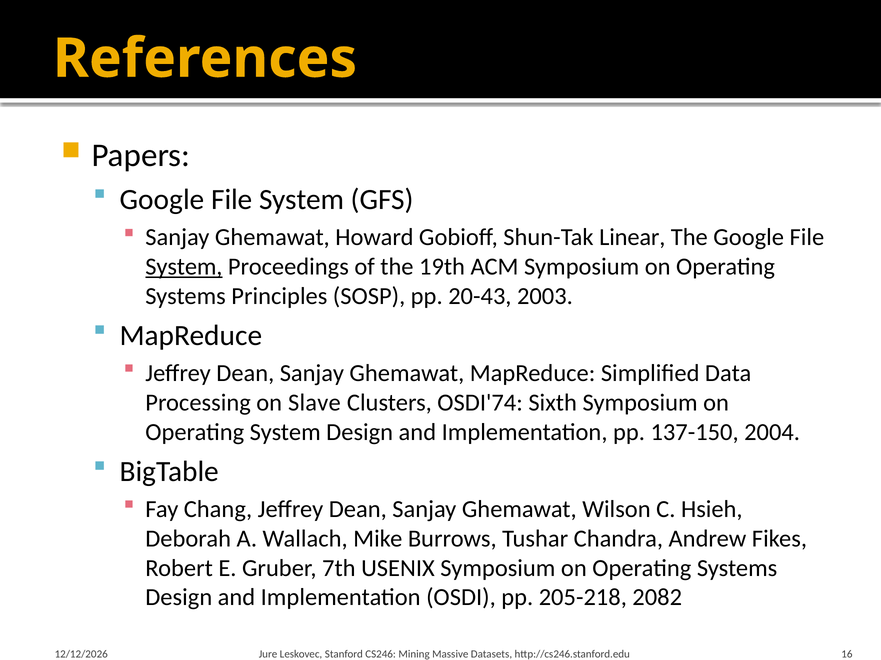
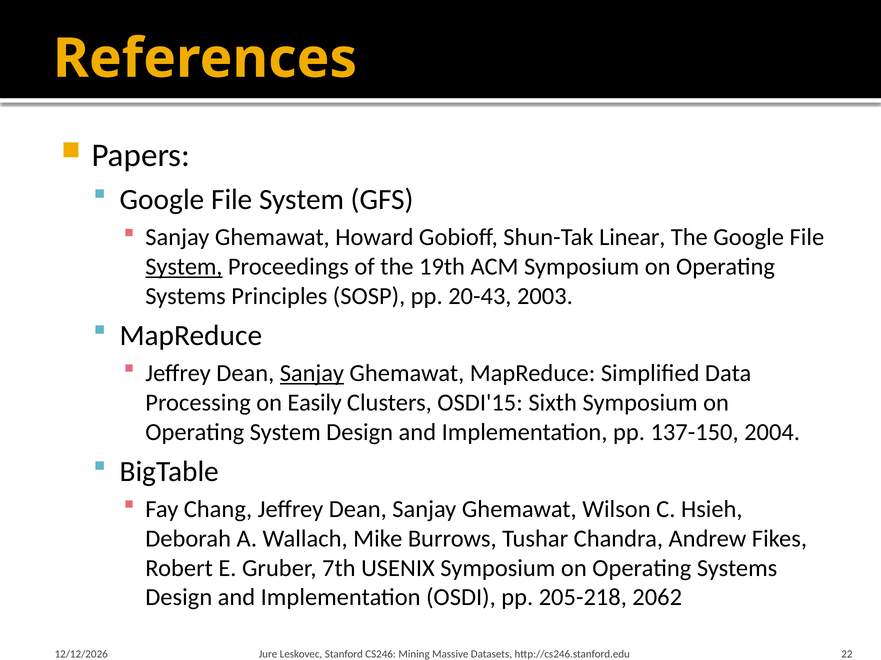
Sanjay underline: none -> present (312, 374)
Slave: Slave -> Easily (315, 403)
OSDI'74: OSDI'74 -> OSDI'15 (480, 403)
2082: 2082 -> 2062 (657, 598)
16: 16 -> 22 (847, 655)
